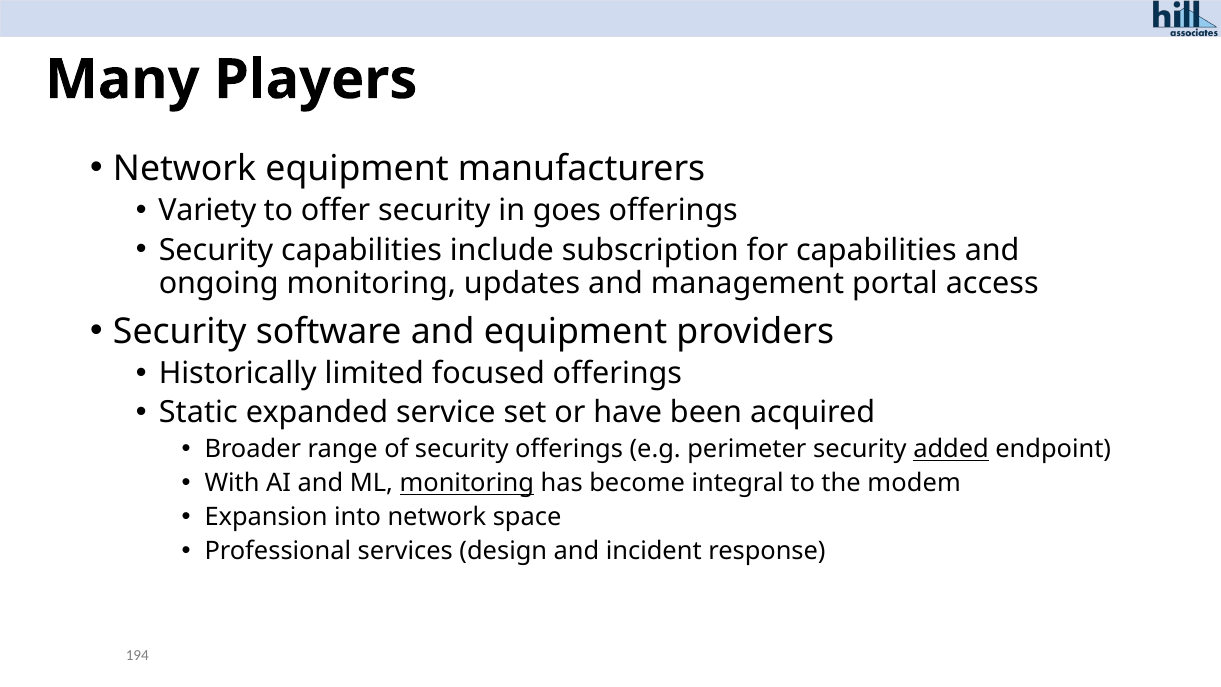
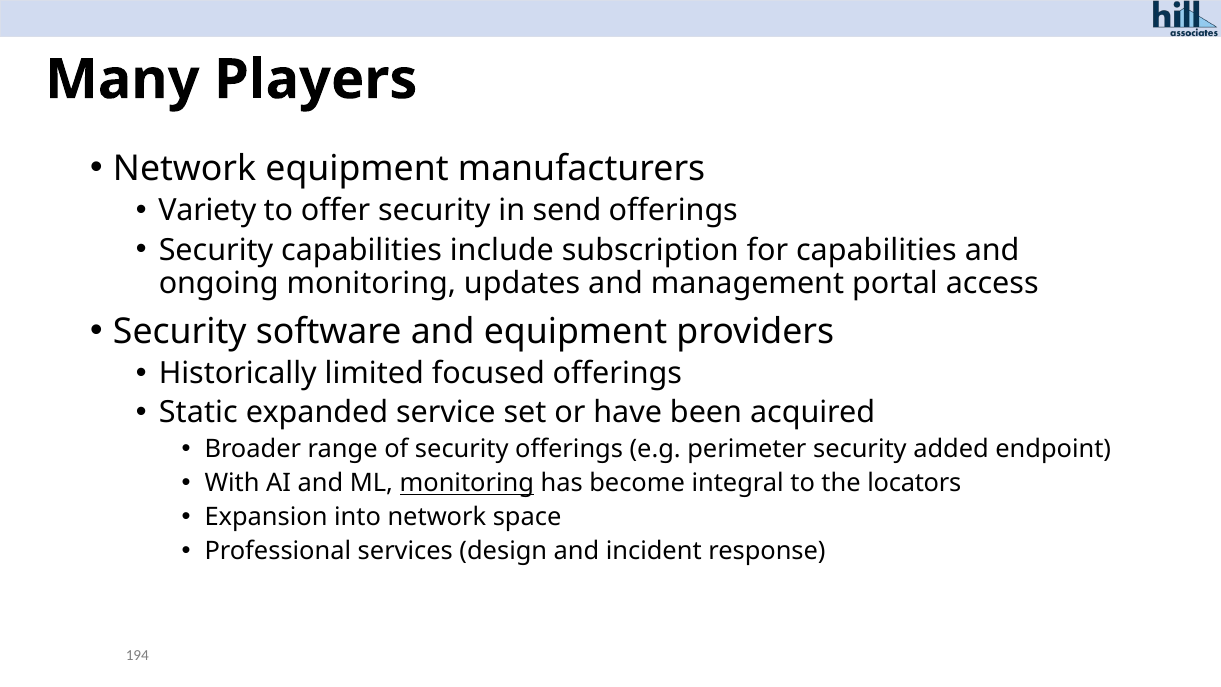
goes: goes -> send (567, 211)
added underline: present -> none (951, 449)
modem: modem -> locators (914, 483)
